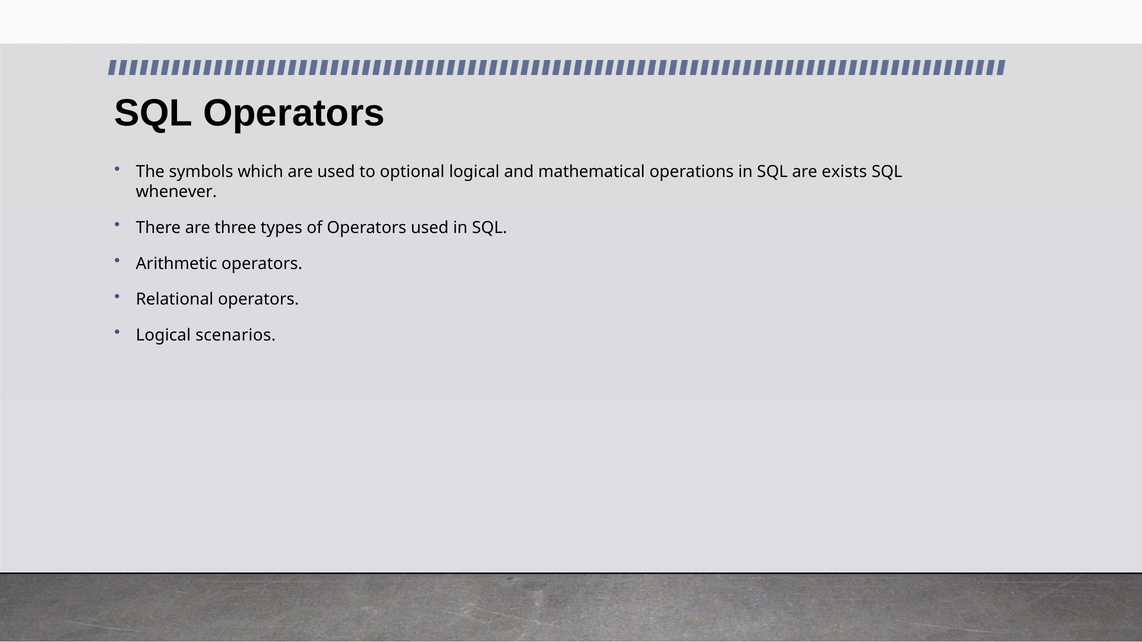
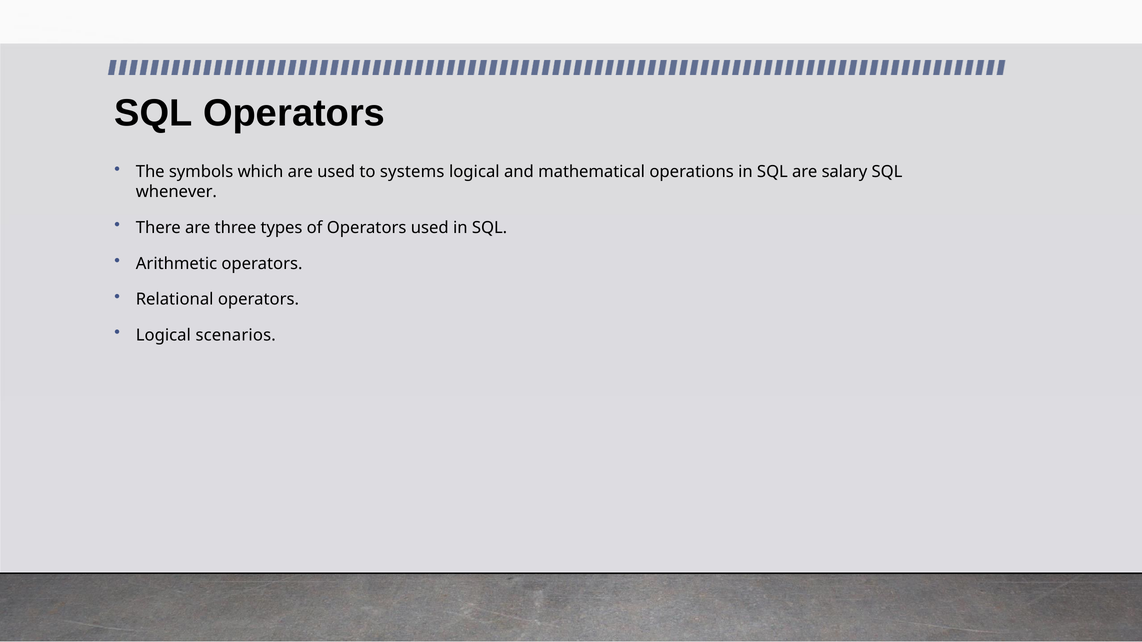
optional: optional -> systems (412, 172)
exists: exists -> salary (844, 172)
